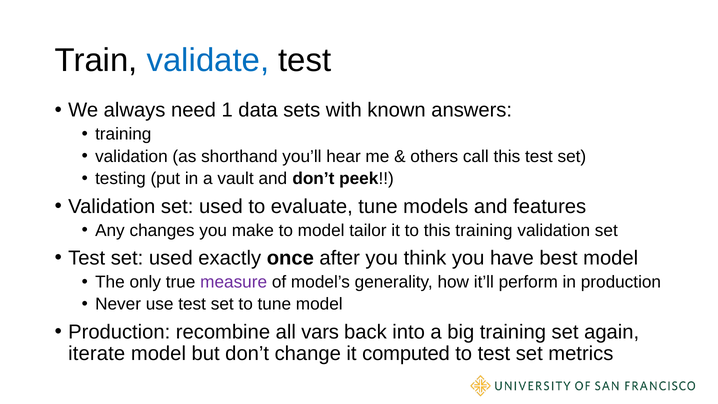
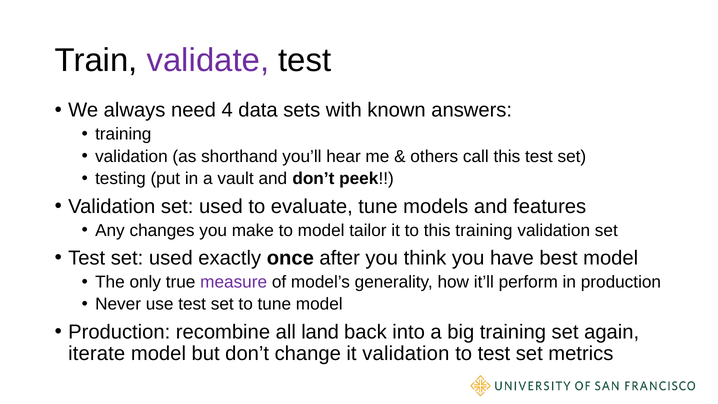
validate colour: blue -> purple (208, 60)
1: 1 -> 4 (227, 110)
vars: vars -> land (320, 332)
it computed: computed -> validation (406, 354)
